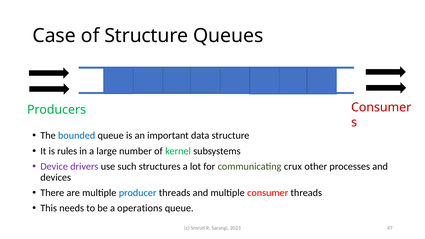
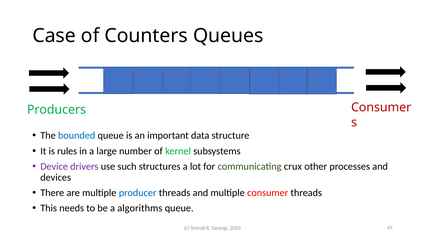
of Structure: Structure -> Counters (146, 36)
operations: operations -> algorithms (140, 208)
